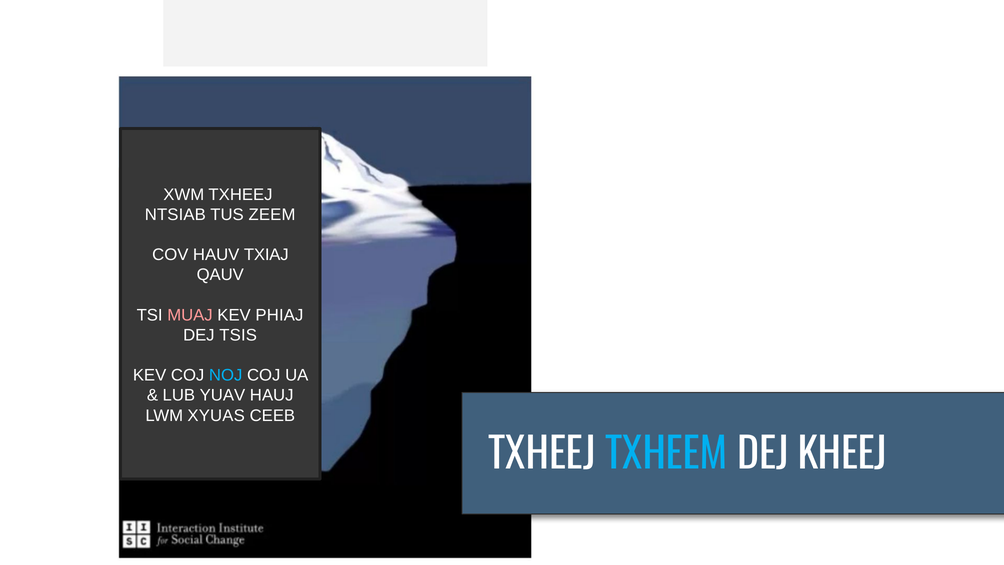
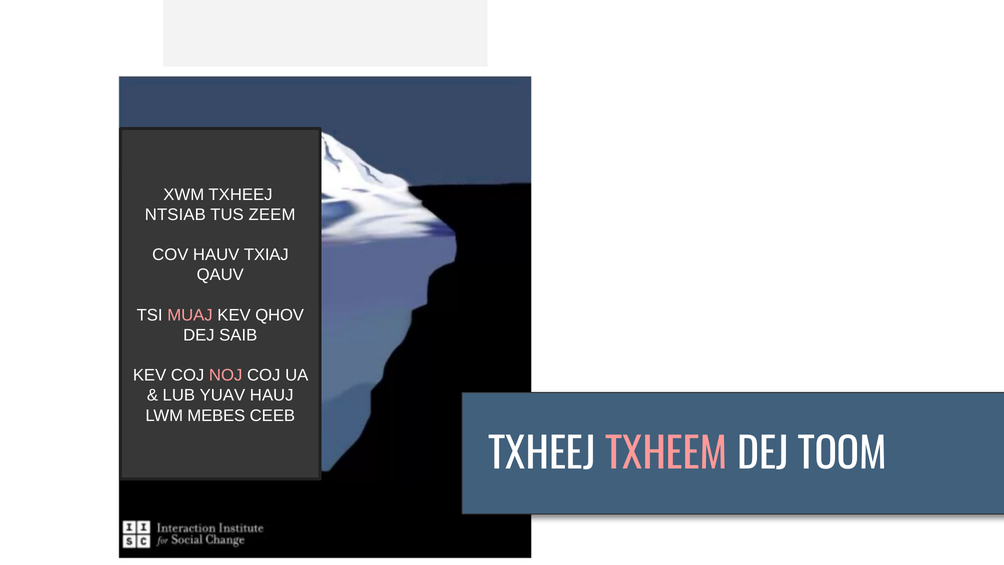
PHIAJ: PHIAJ -> QHOV (280, 315)
TSIS: TSIS -> SAIB (238, 335)
NOJ colour: light blue -> pink (226, 375)
XYUAS: XYUAS -> MEBES (216, 415)
TXHEEM colour: light blue -> pink (666, 455)
KHEEJ: KHEEJ -> TOOM (842, 455)
